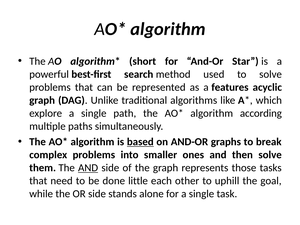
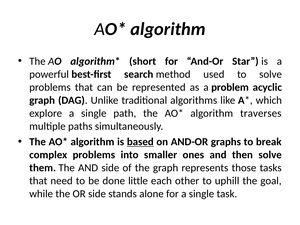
features: features -> problem (230, 87)
according: according -> traverses (261, 113)
AND underline: present -> none (88, 168)
